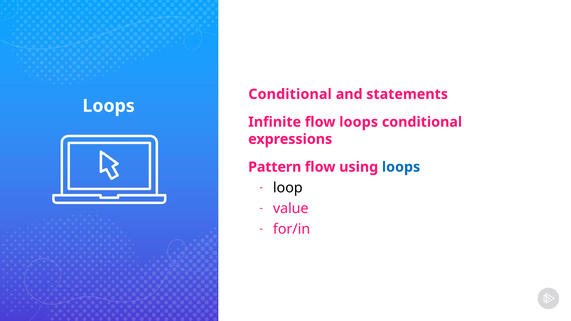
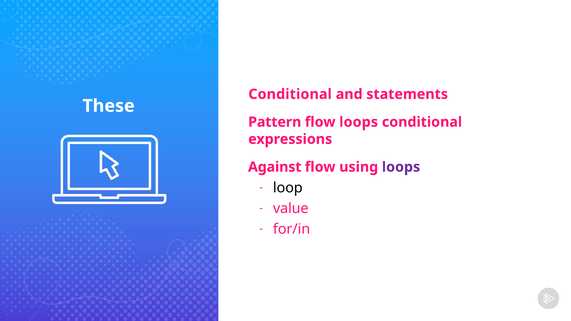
Loops: Loops -> These (109, 106)
Infinite: Infinite -> Pattern (275, 122)
Pattern: Pattern -> Against (275, 167)
loops colour: blue -> purple (401, 167)
